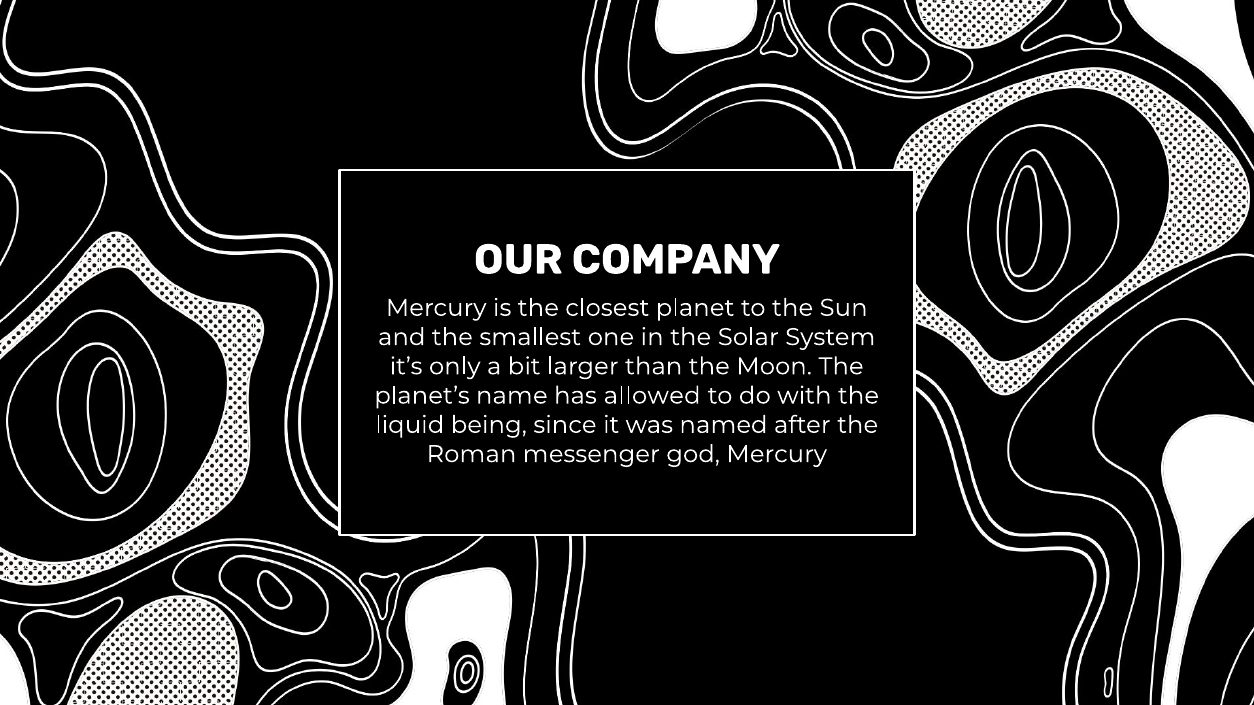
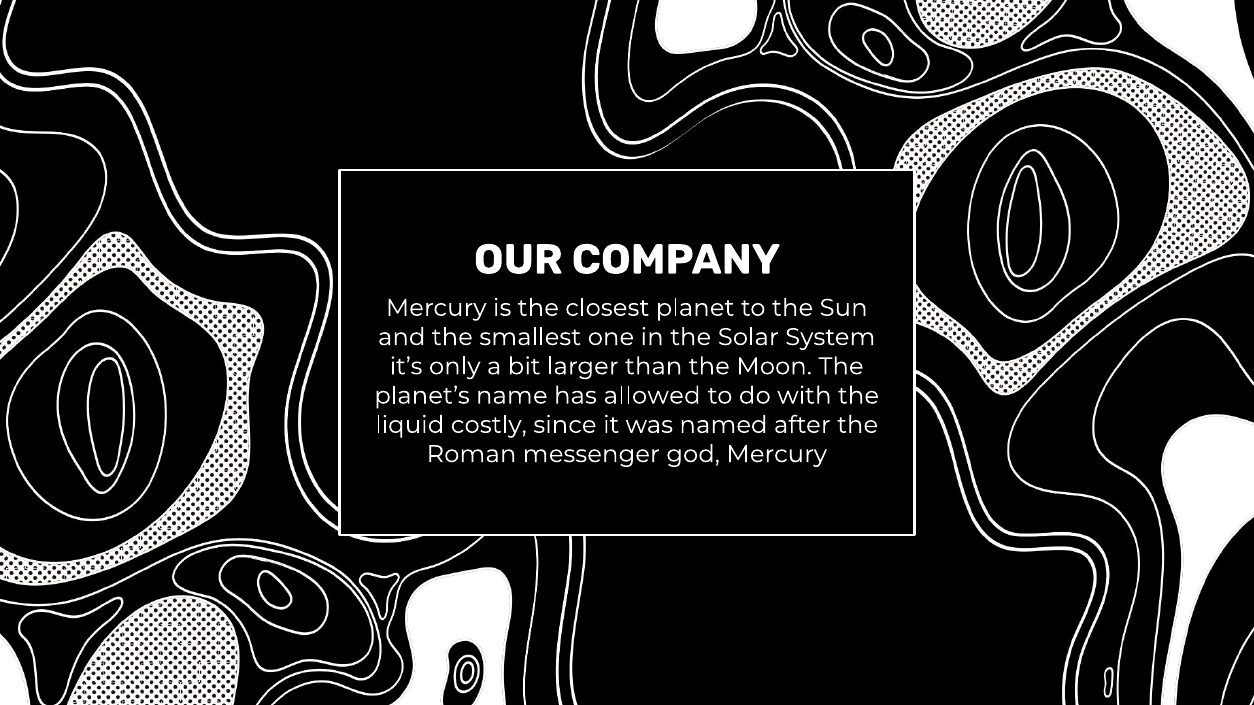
being: being -> costly (489, 425)
